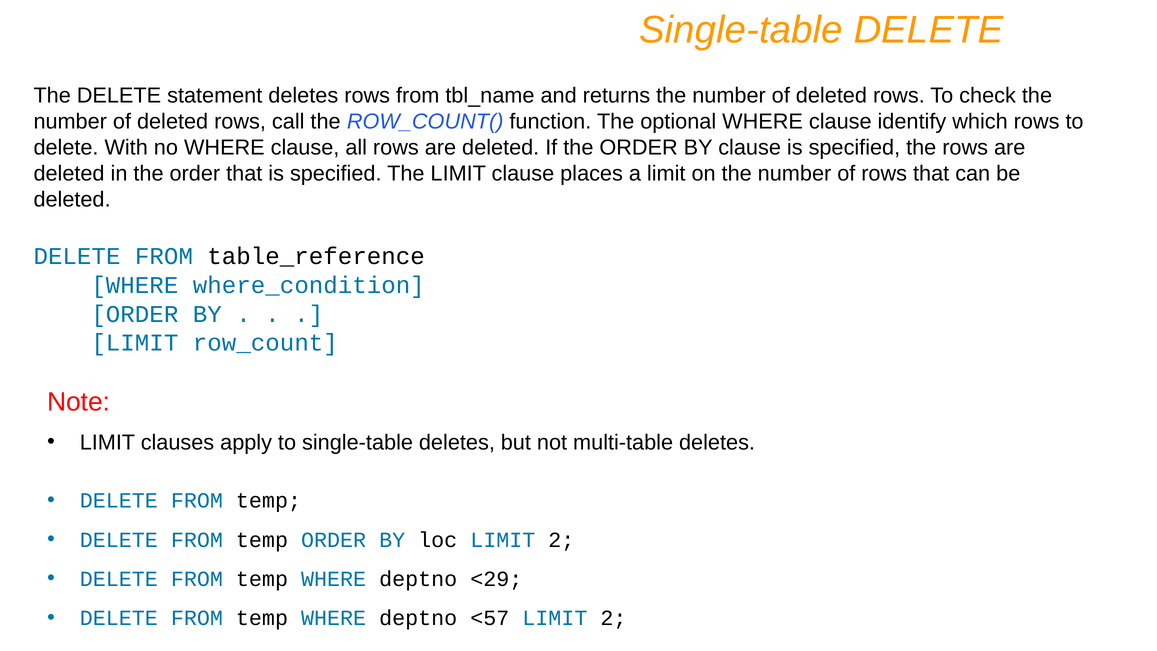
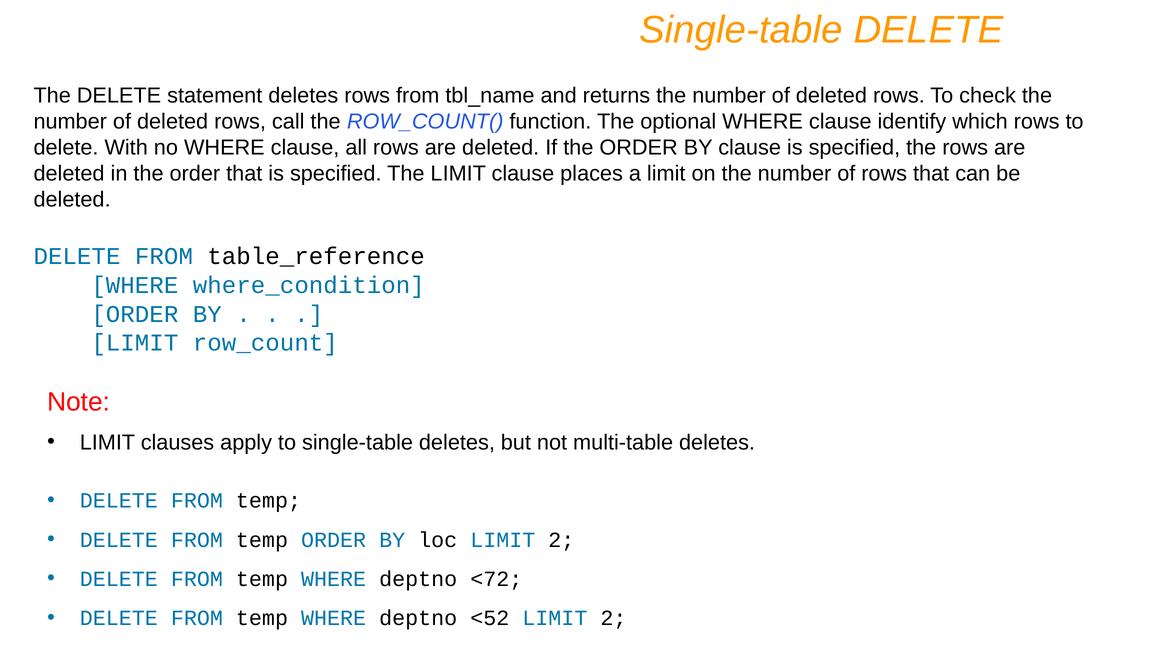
<29: <29 -> <72 (496, 579)
<57: <57 -> <52 (490, 618)
